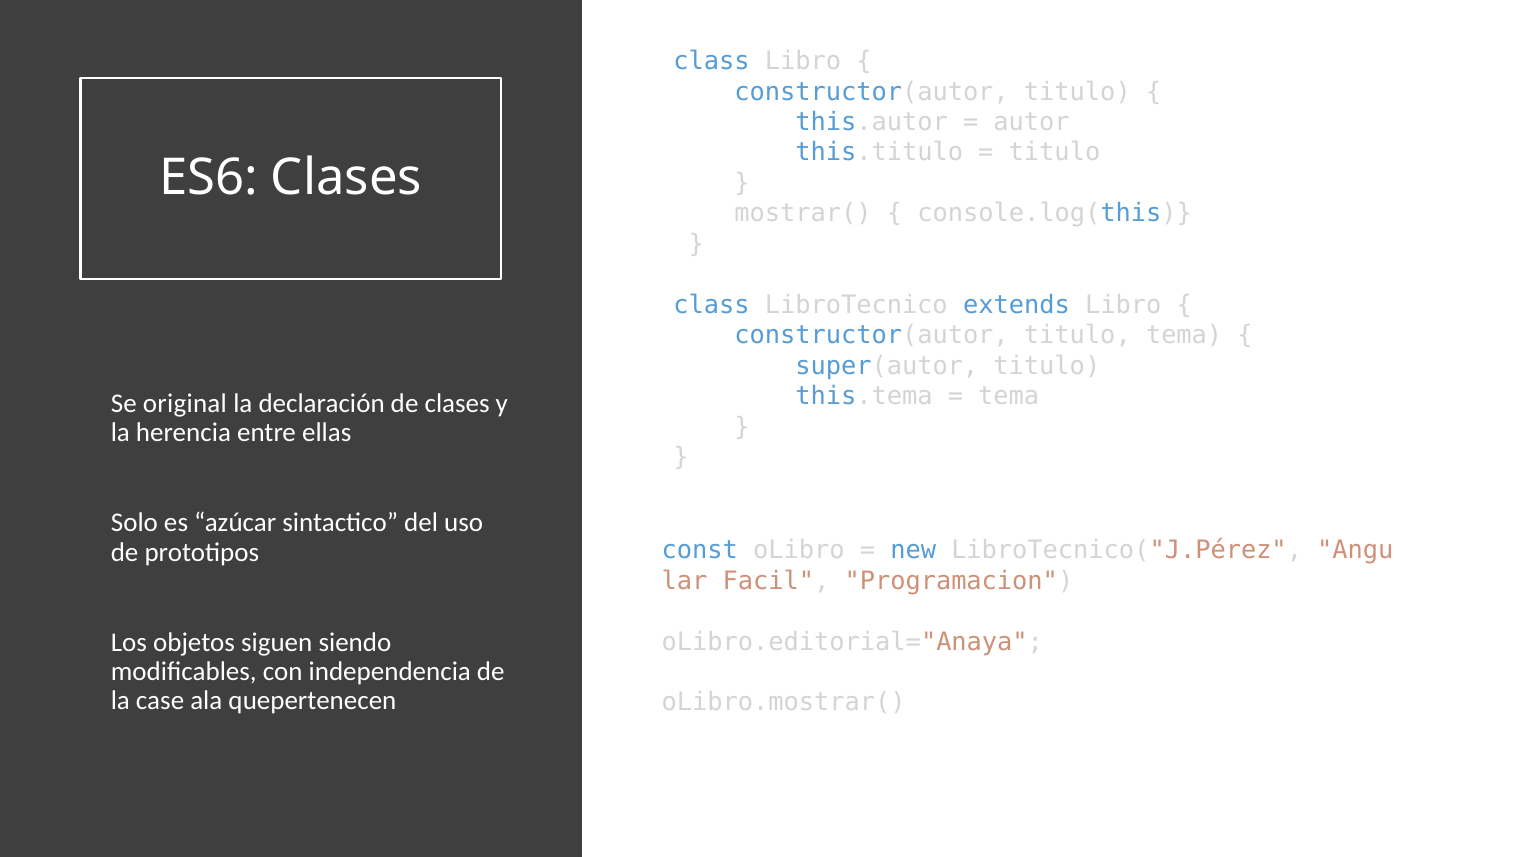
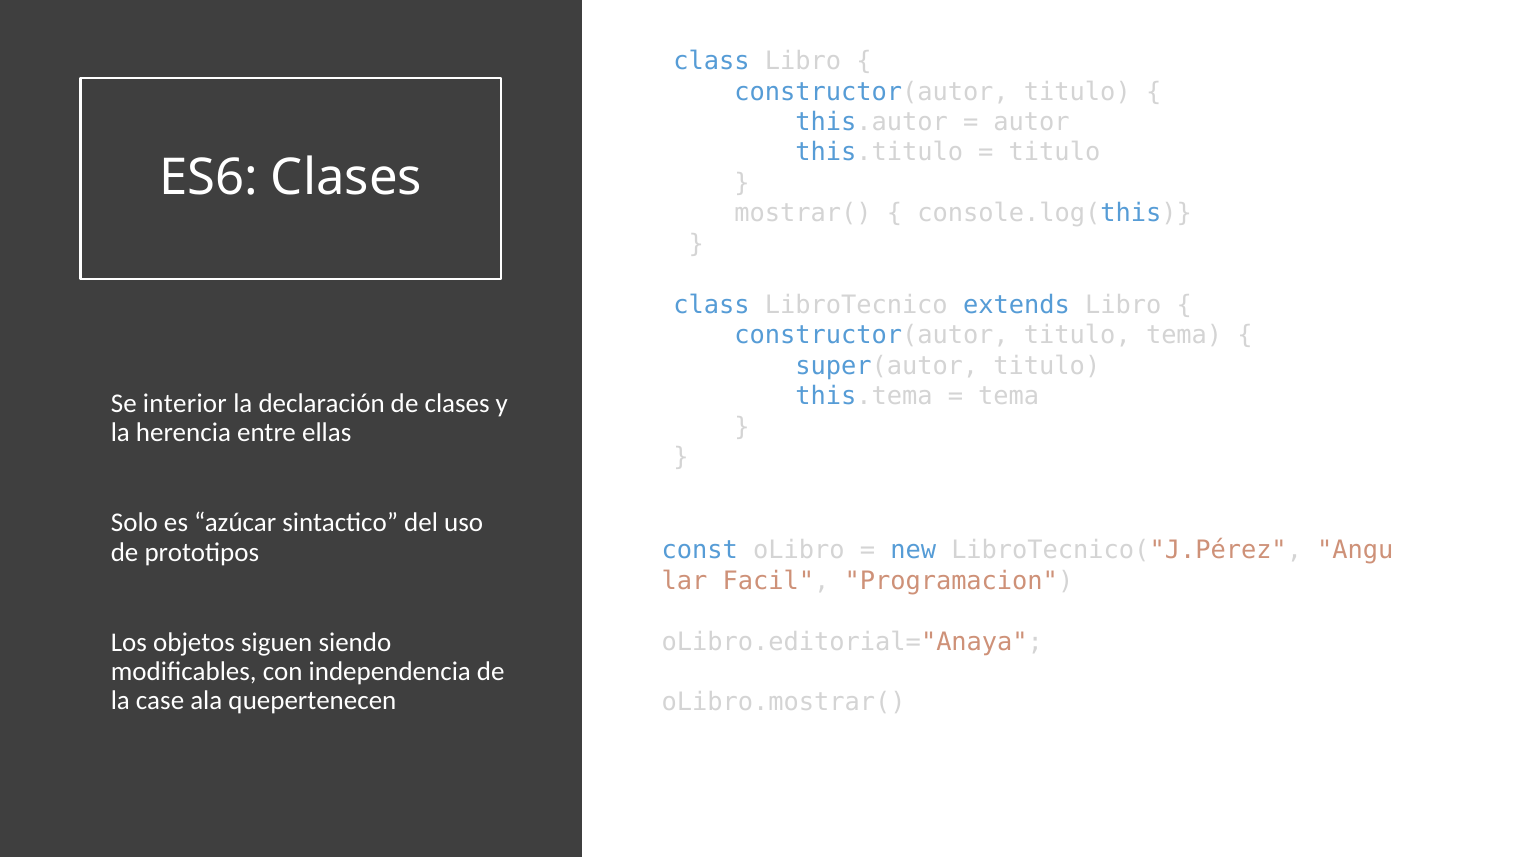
original: original -> interior (185, 404)
